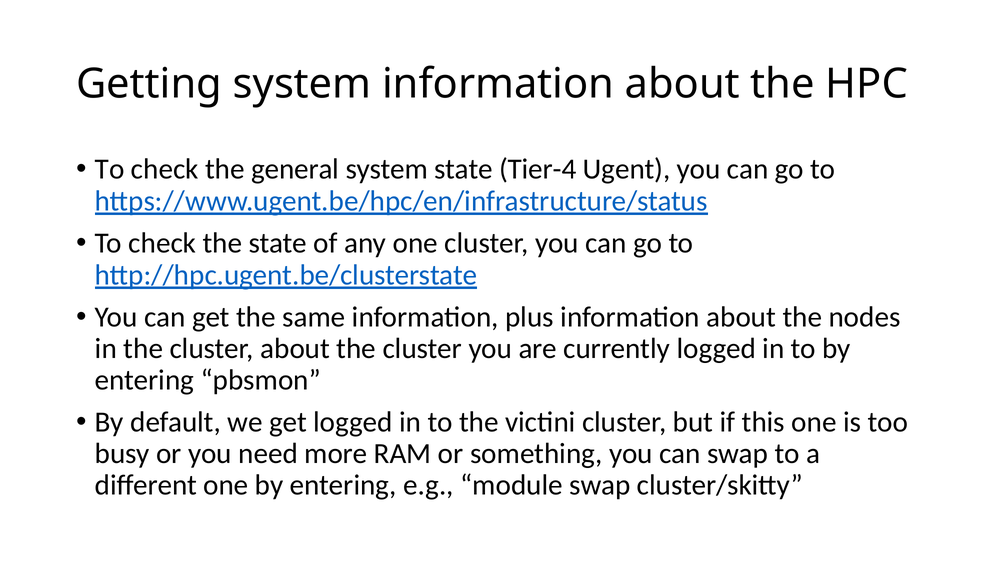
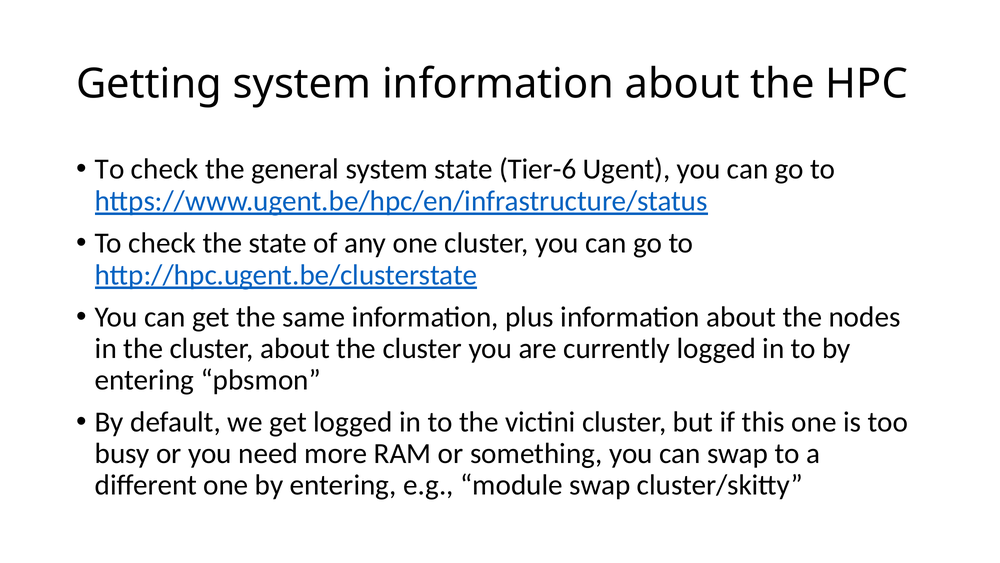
Tier-4: Tier-4 -> Tier-6 (538, 169)
